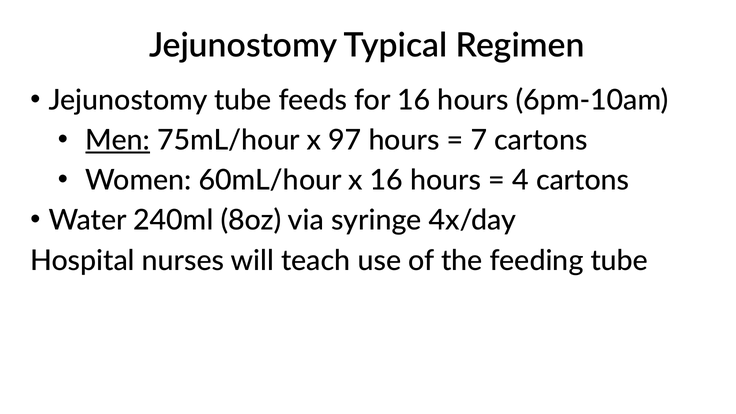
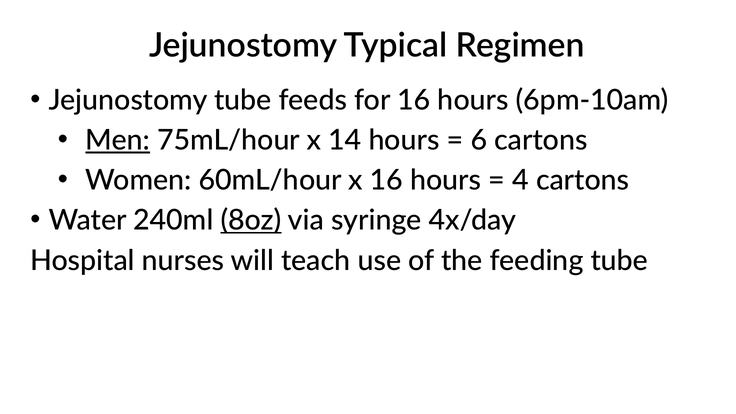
97: 97 -> 14 (345, 140)
7: 7 -> 6 (479, 140)
8oz underline: none -> present (251, 220)
